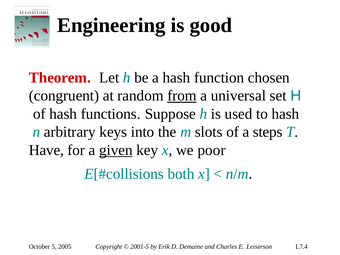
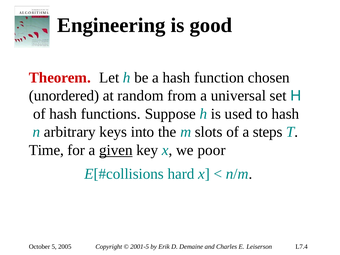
congruent: congruent -> unordered (64, 96)
from underline: present -> none (182, 96)
Have: Have -> Time (46, 150)
both: both -> hard (181, 174)
